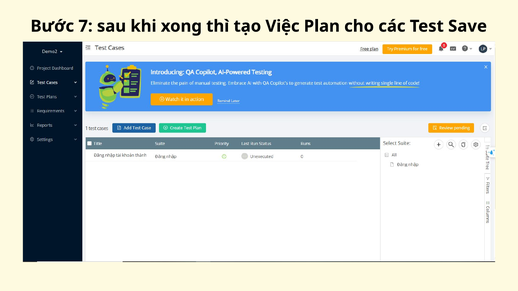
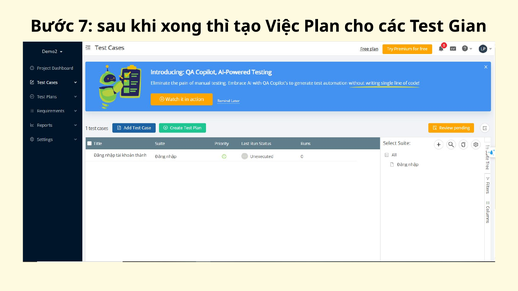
Save: Save -> Gian (467, 26)
